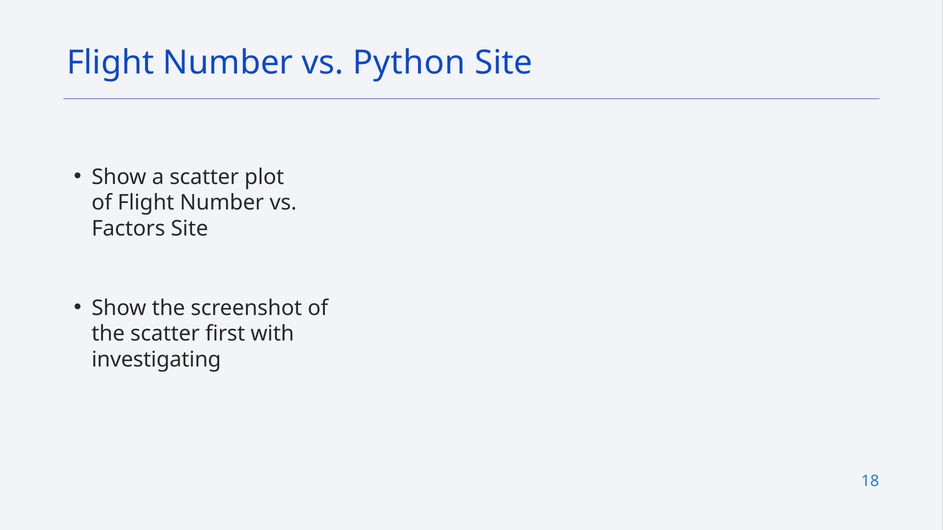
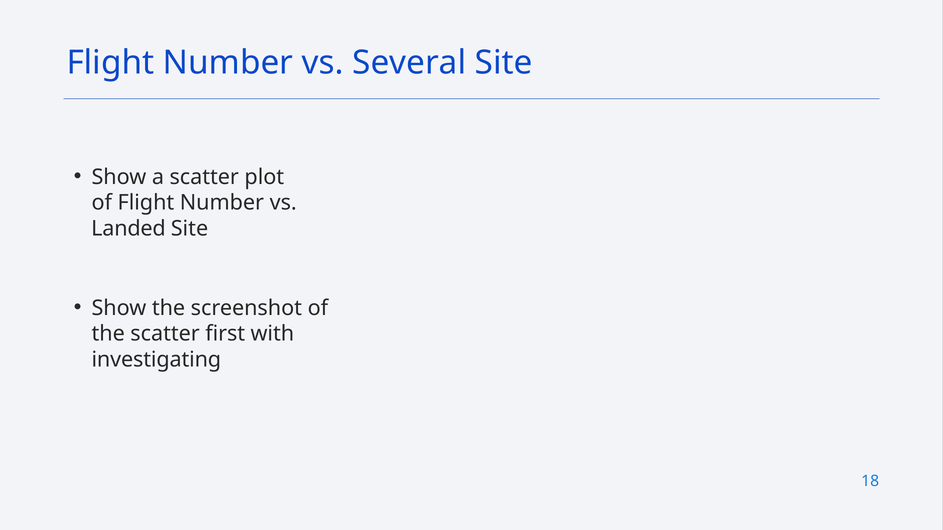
Python: Python -> Several (409, 63)
Factors: Factors -> Landed (128, 229)
